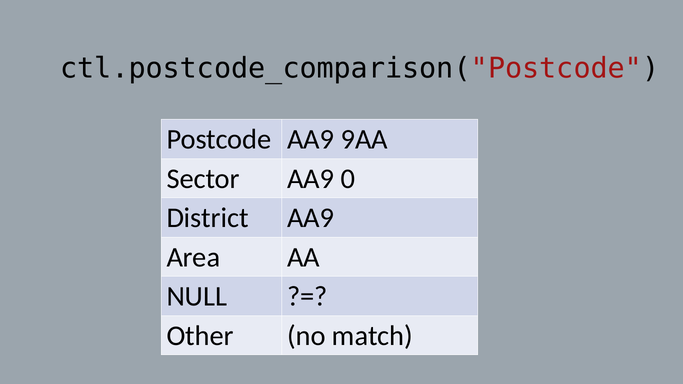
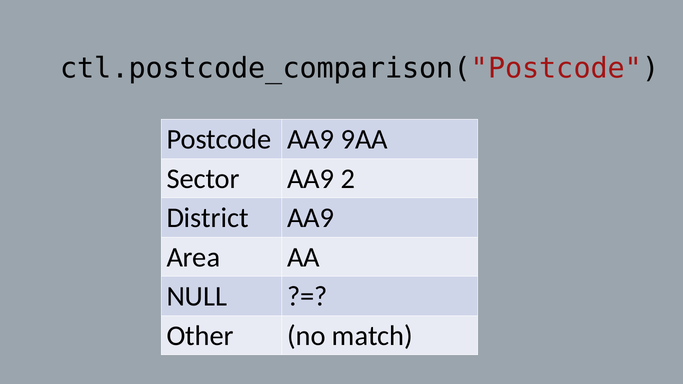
0: 0 -> 2 (348, 179)
